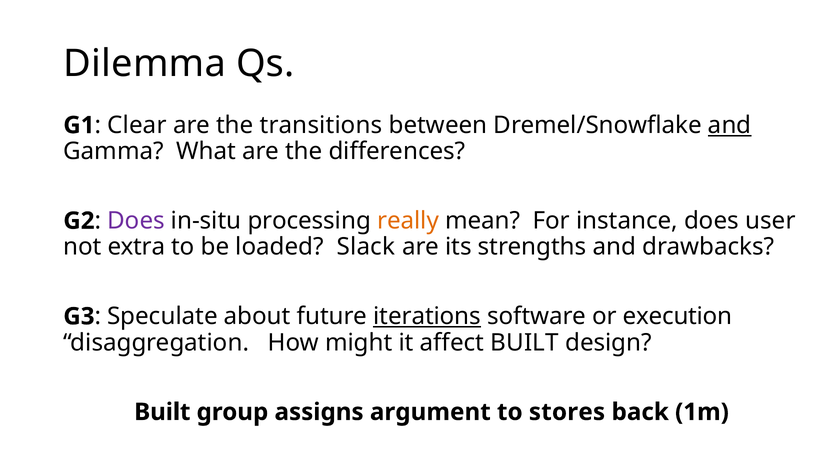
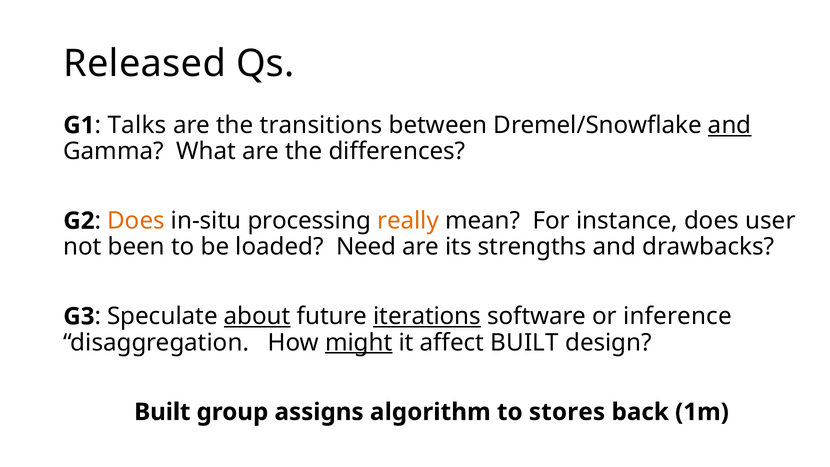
Dilemma: Dilemma -> Released (145, 64)
Clear: Clear -> Talks (137, 125)
Does colour: purple -> orange (136, 221)
extra: extra -> been (136, 247)
Slack: Slack -> Need (366, 247)
about underline: none -> present (257, 316)
execution: execution -> inference (677, 316)
might underline: none -> present (359, 342)
argument: argument -> algorithm (430, 412)
